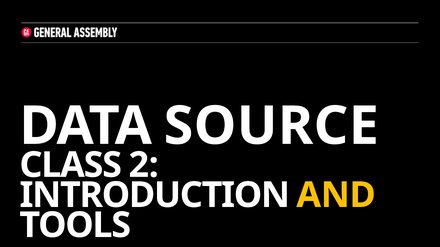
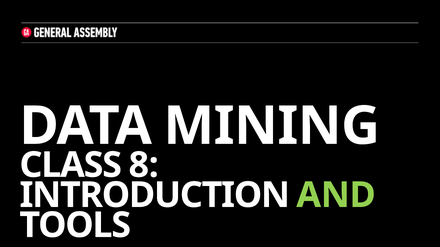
SOURCE: SOURCE -> MINING (272, 126)
2: 2 -> 8 (144, 165)
AND colour: yellow -> light green (336, 195)
